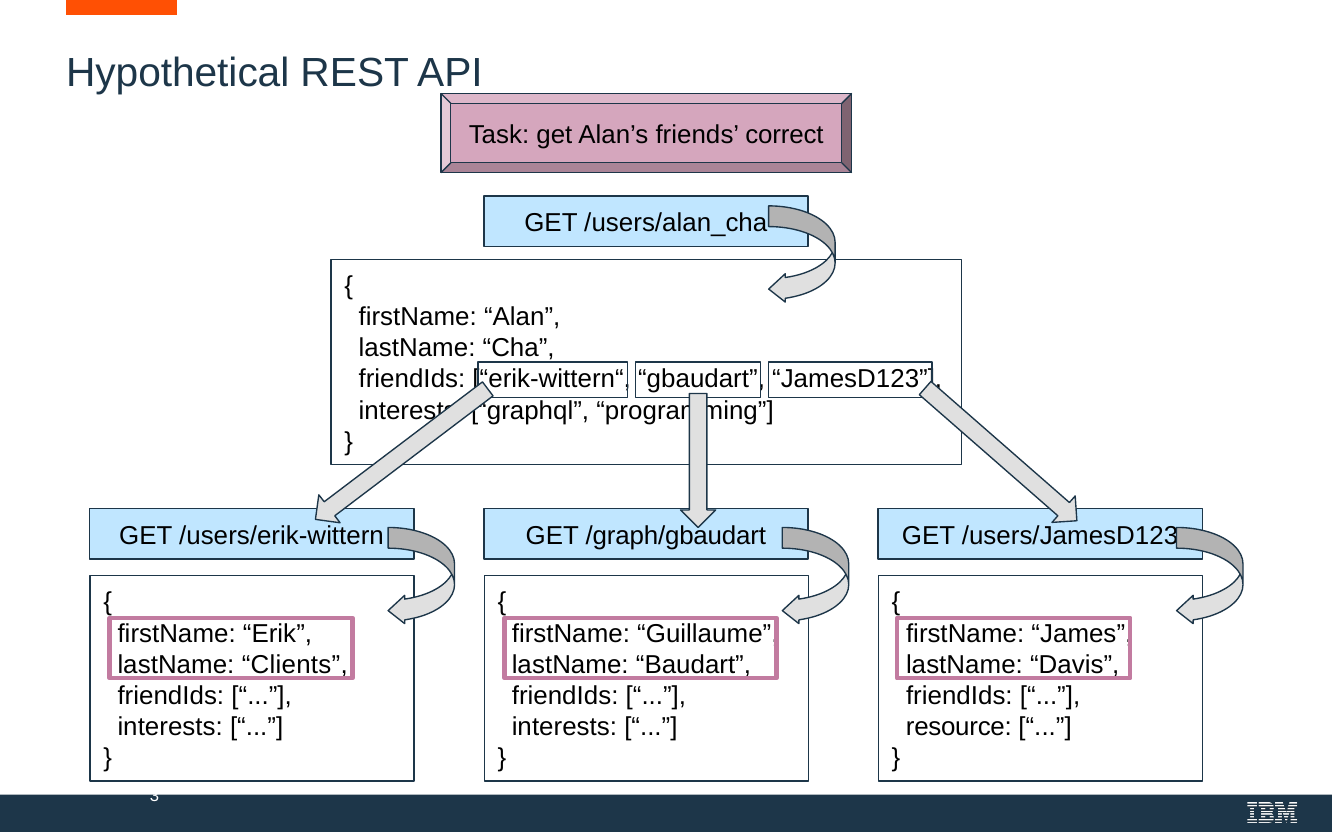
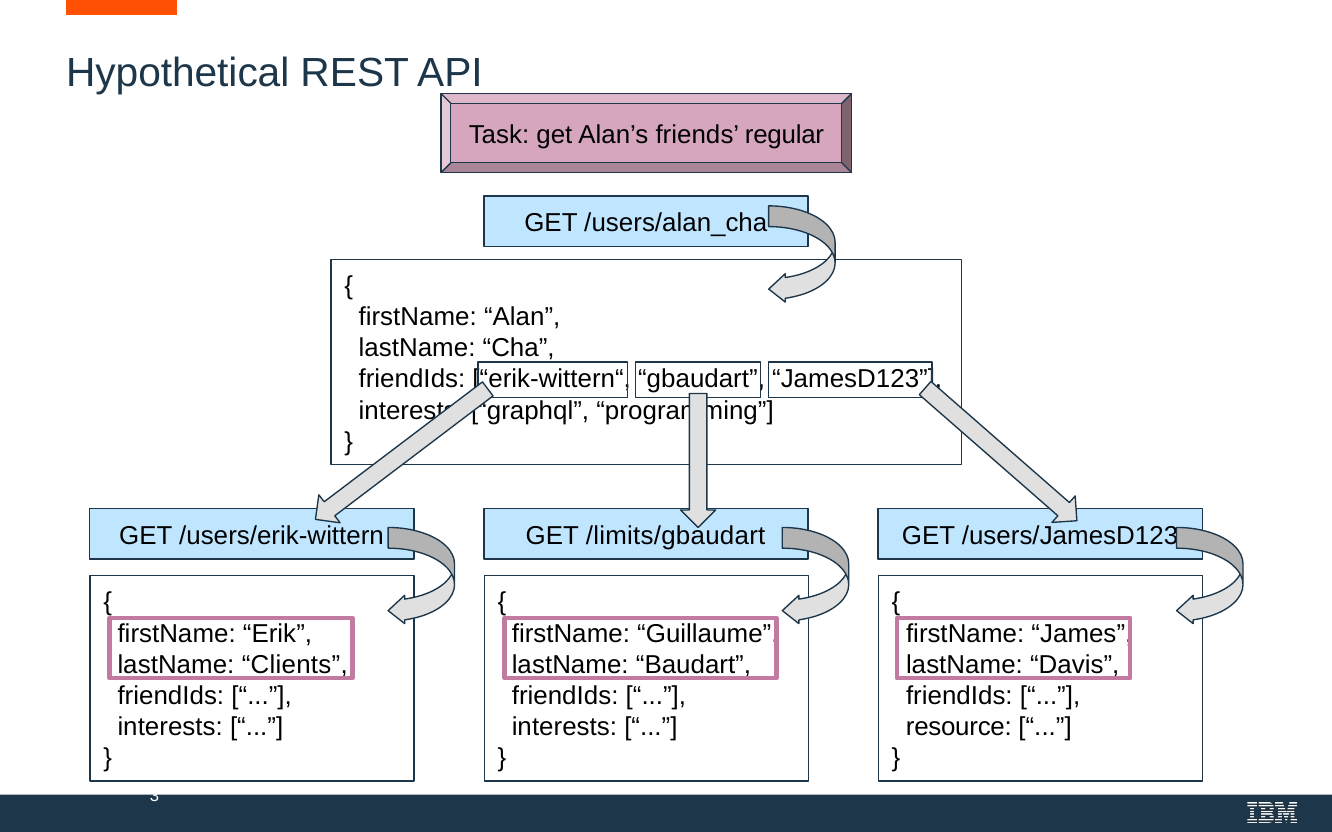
correct: correct -> regular (785, 135)
/graph/gbaudart: /graph/gbaudart -> /limits/gbaudart (676, 536)
